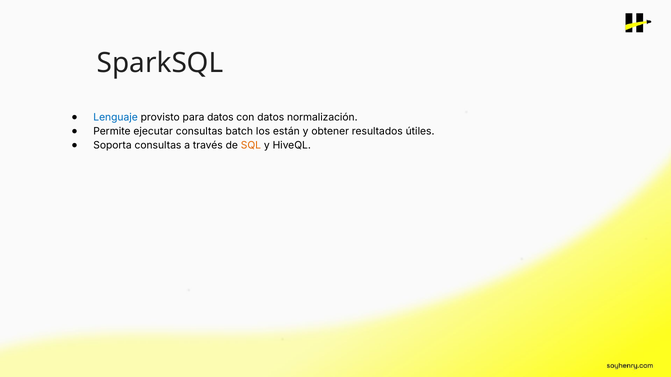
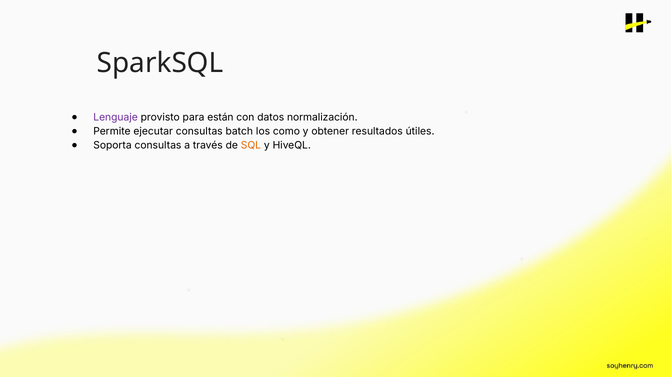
Lenguaje colour: blue -> purple (116, 117)
para datos: datos -> están (220, 117)
están: están -> como (286, 131)
